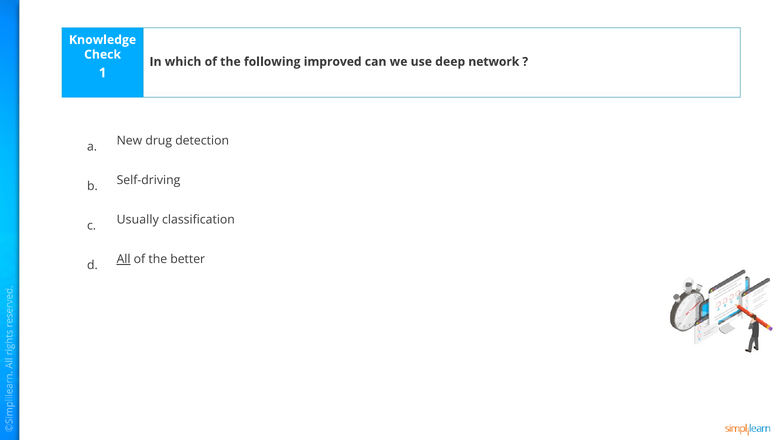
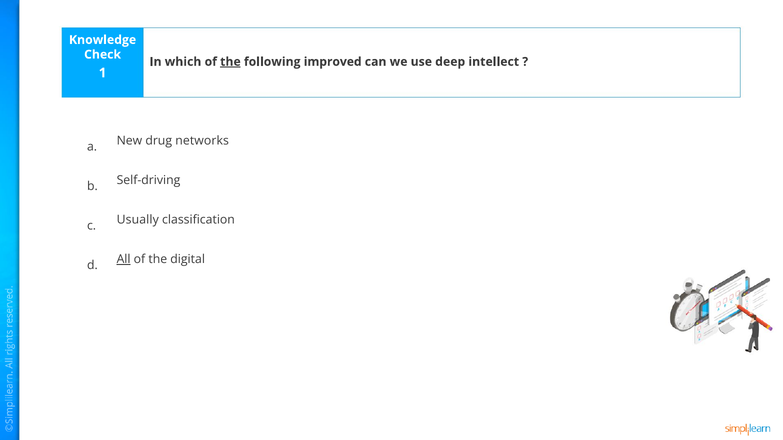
the underline: none -> present (230, 62)
network: network -> intellect (494, 62)
detection: detection -> networks (202, 141)
better: better -> digital (188, 259)
